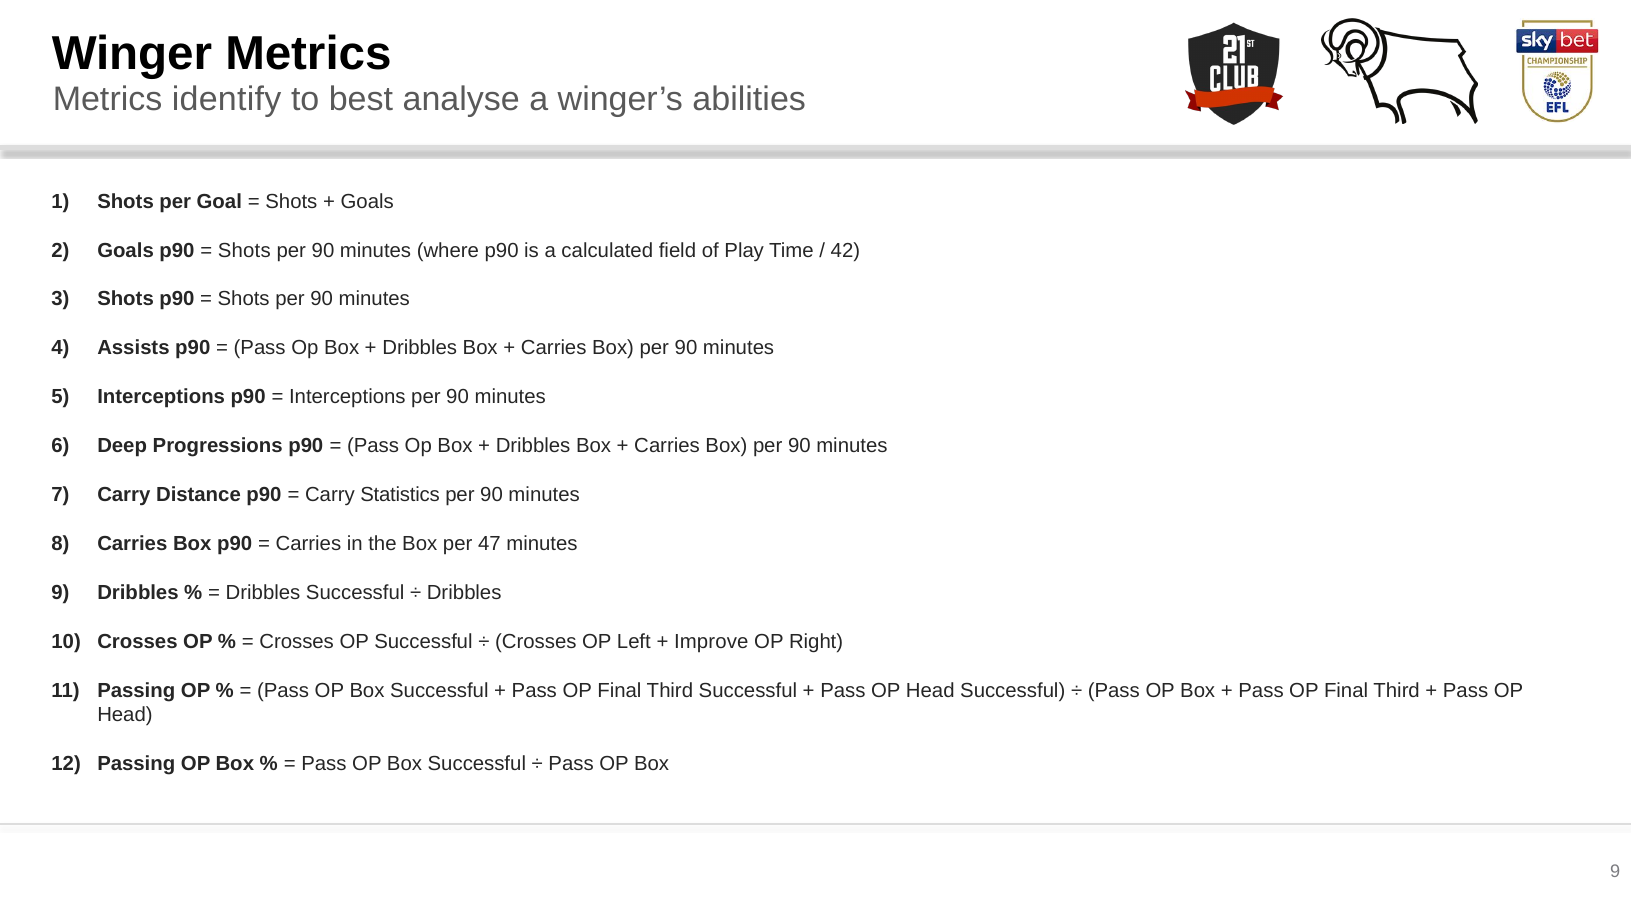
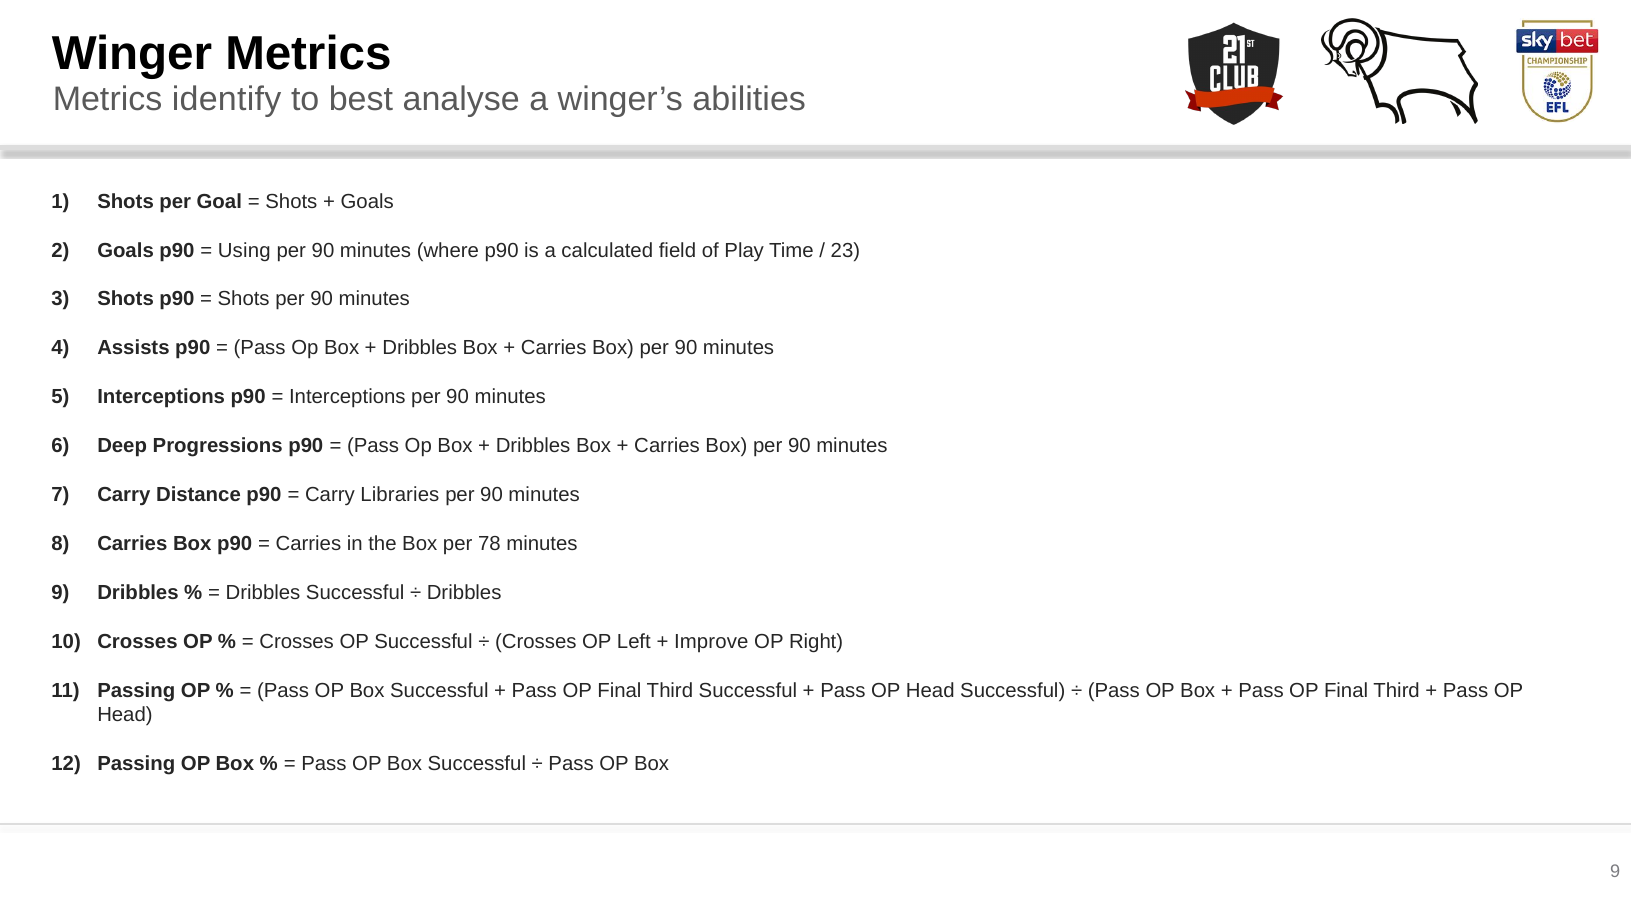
Shots: Shots -> Using (244, 250)
42: 42 -> 23 (845, 250)
Statistics: Statistics -> Libraries (400, 495)
47: 47 -> 78 (489, 544)
